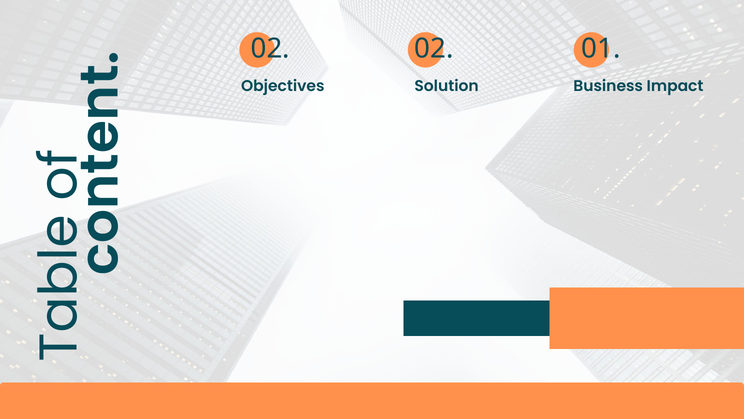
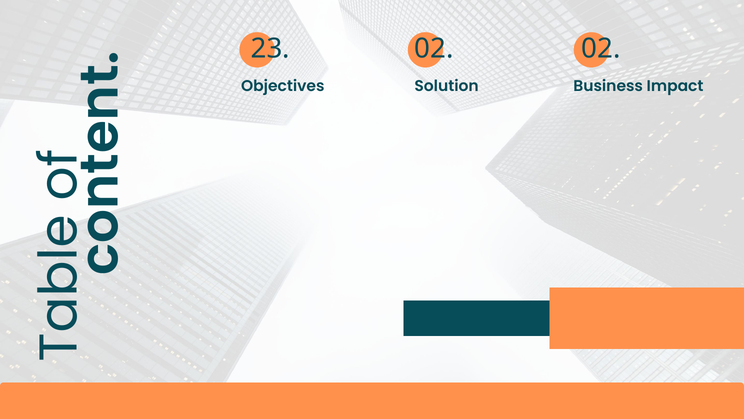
02: 02 -> 23 (270, 49)
02 01: 01 -> 02 (601, 49)
